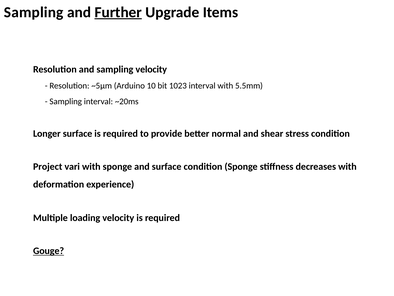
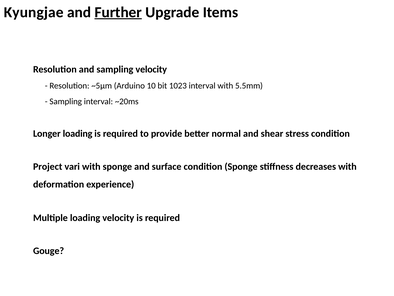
Sampling: Sampling -> Kyungjae (34, 12)
Longer surface: surface -> loading (78, 133)
Gouge underline: present -> none (49, 251)
